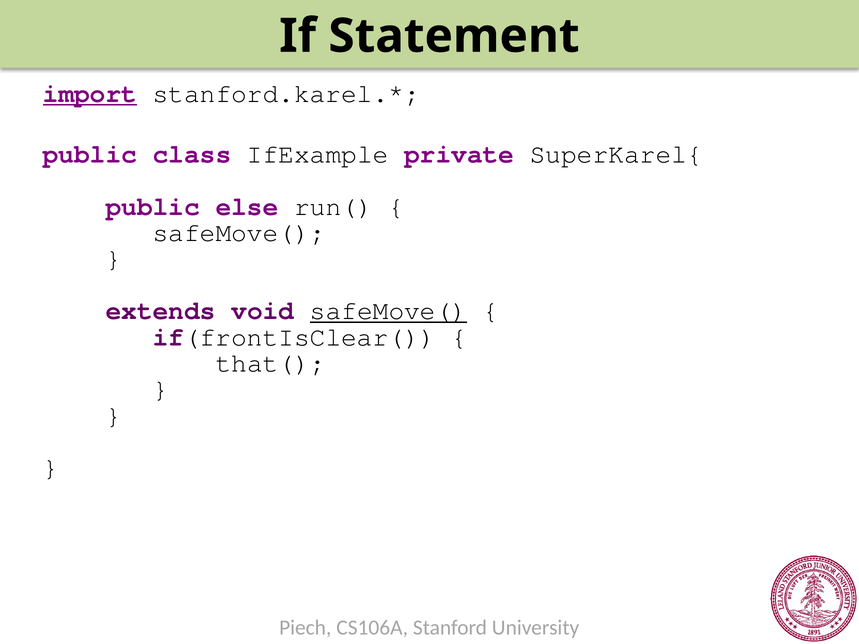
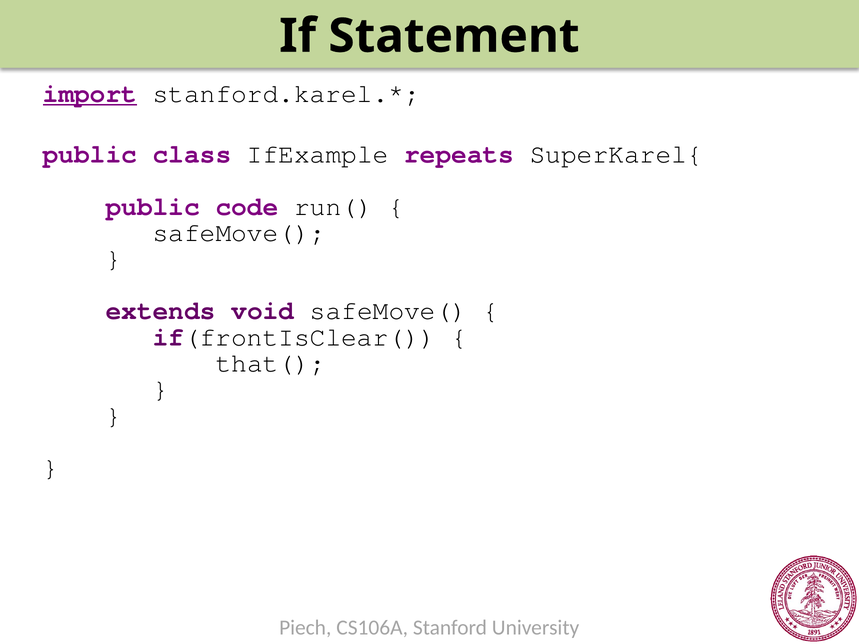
private: private -> repeats (459, 154)
else: else -> code (247, 206)
safeMove( underline: present -> none (389, 311)
